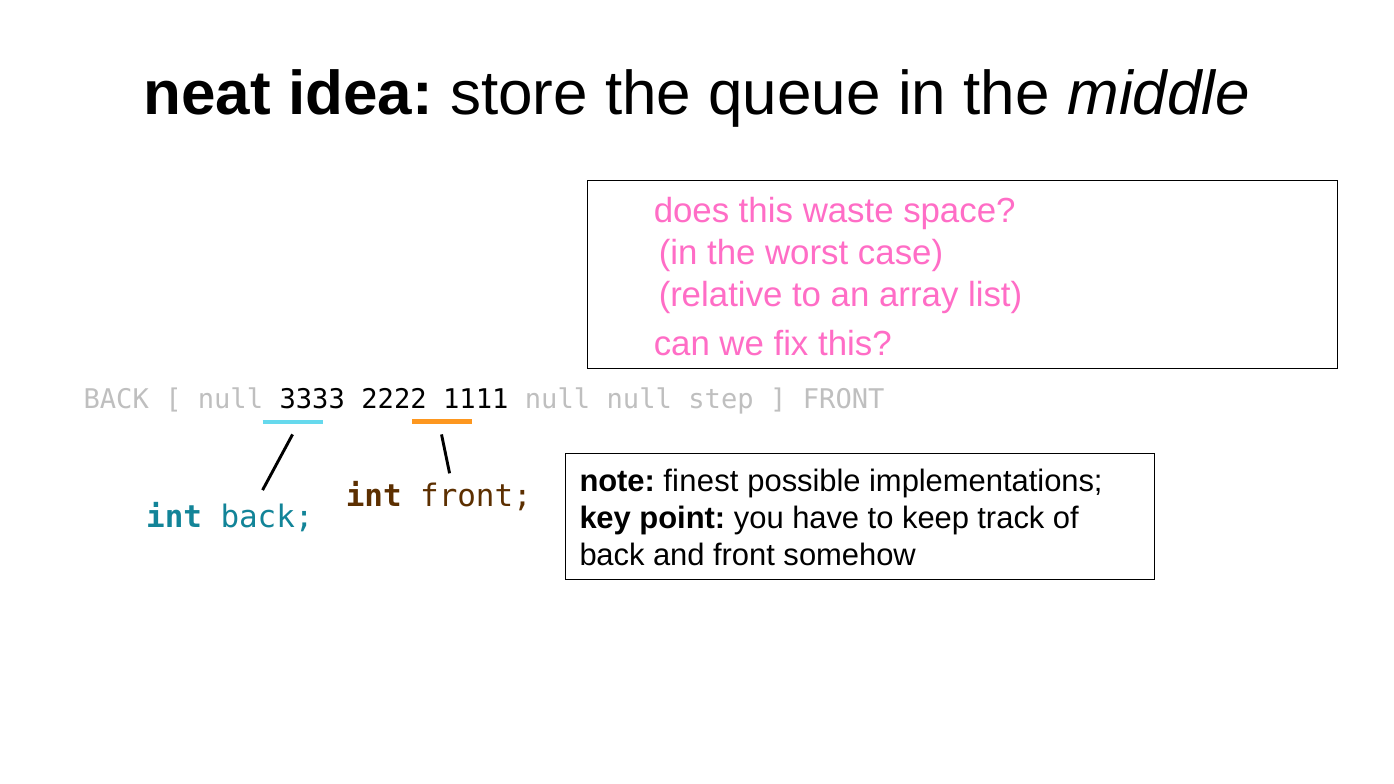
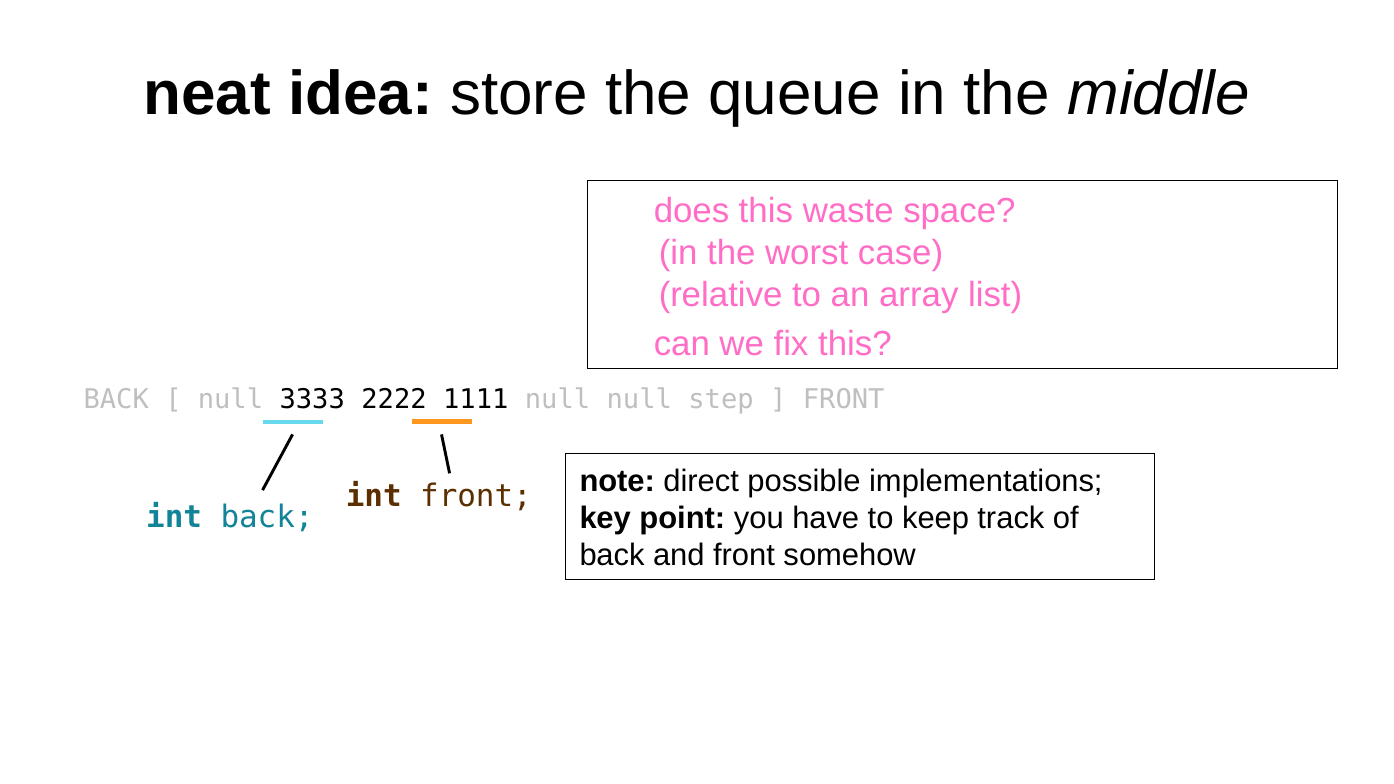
finest: finest -> direct (701, 482)
